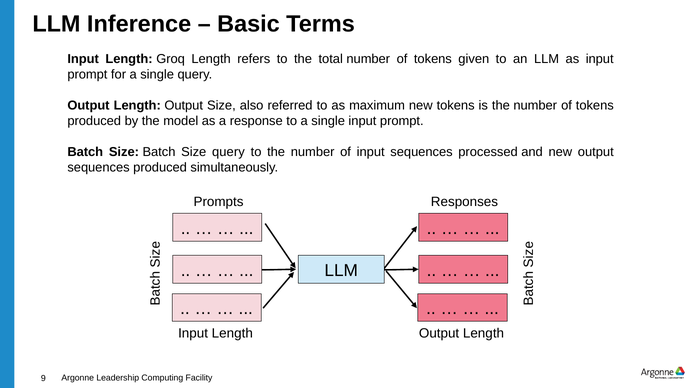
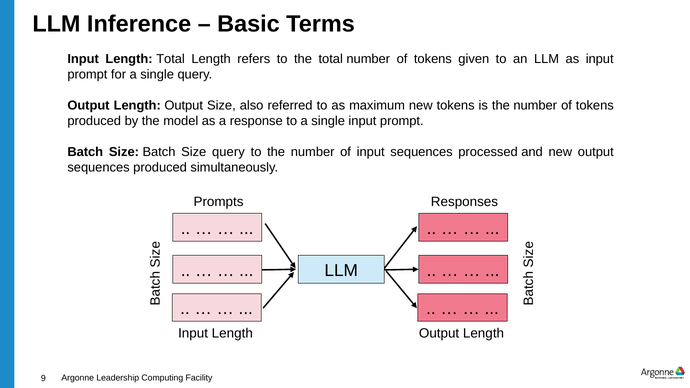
Length Groq: Groq -> Total (171, 59)
